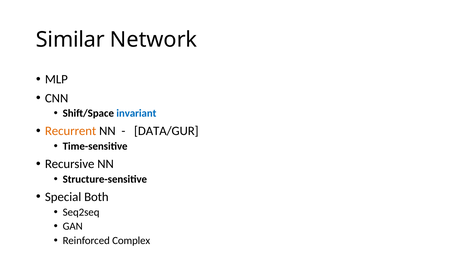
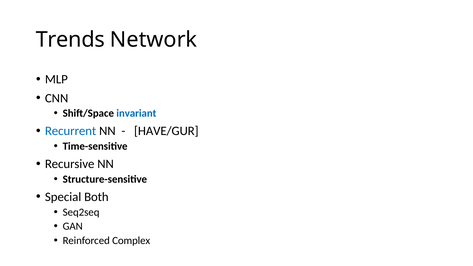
Similar: Similar -> Trends (70, 40)
Recurrent colour: orange -> blue (71, 131)
DATA/GUR: DATA/GUR -> HAVE/GUR (166, 131)
